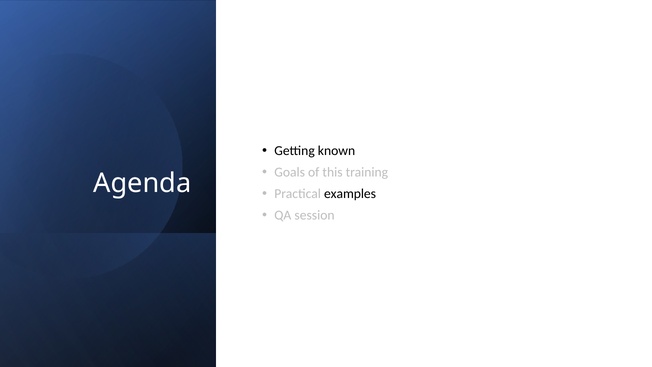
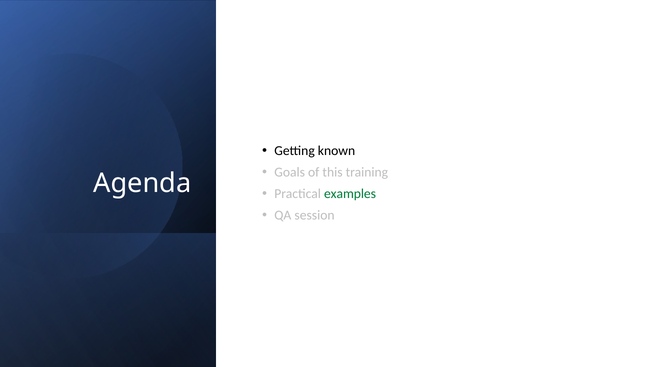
examples colour: black -> green (350, 194)
